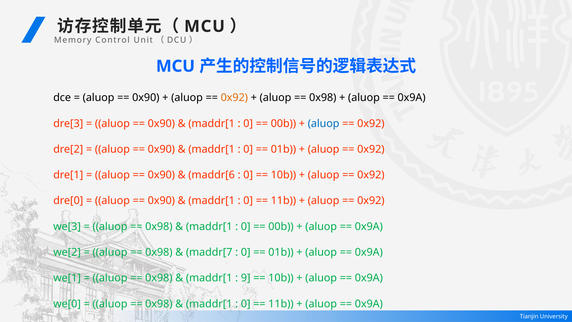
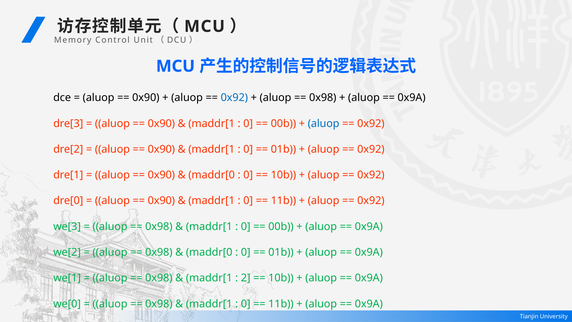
0x92 colour: orange -> blue (234, 98)
maddr[6: maddr[6 -> maddr[0 (212, 175)
maddr[7: maddr[7 -> maddr[0 (209, 252)
9: 9 -> 2 (246, 278)
